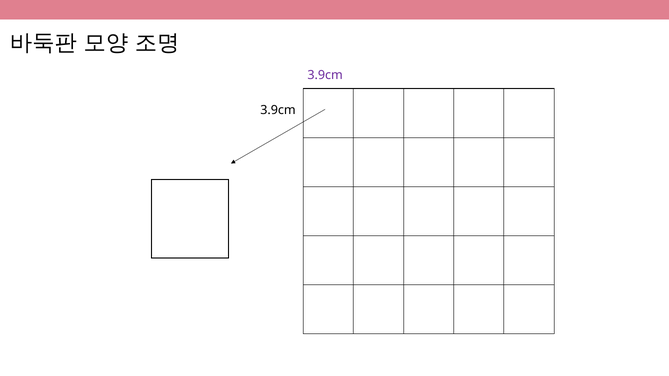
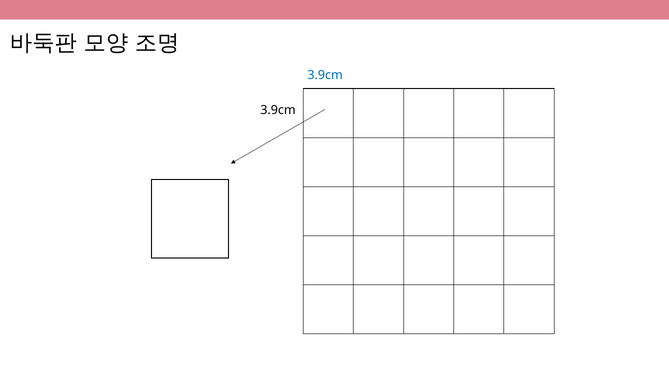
3.9cm colour: purple -> blue (325, 75)
